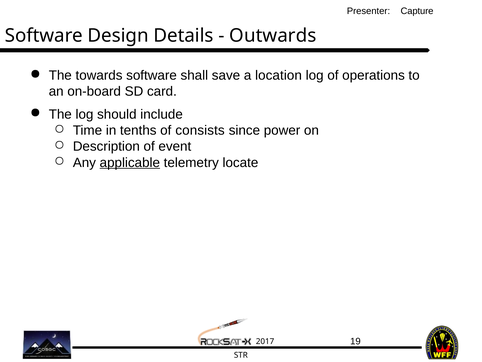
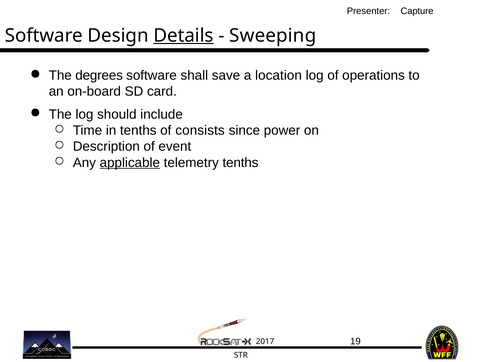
Details underline: none -> present (184, 35)
Outwards: Outwards -> Sweeping (273, 35)
towards: towards -> degrees (99, 75)
telemetry locate: locate -> tenths (240, 162)
